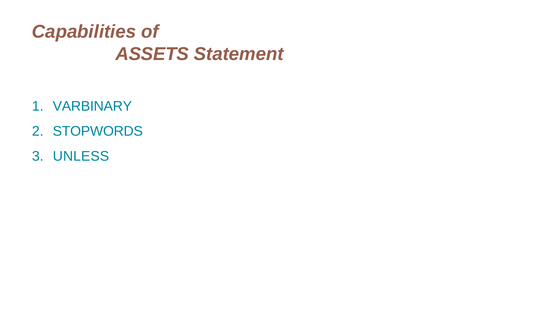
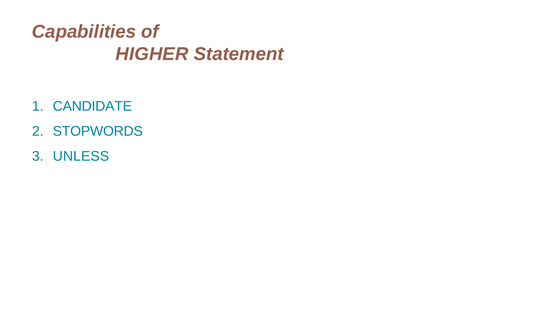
ASSETS: ASSETS -> HIGHER (152, 54)
VARBINARY: VARBINARY -> CANDIDATE (92, 106)
